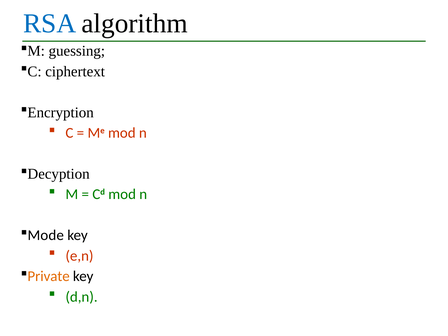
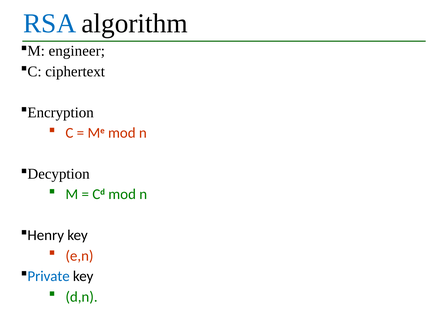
guessing: guessing -> engineer (77, 51)
Mode: Mode -> Henry (46, 235)
Private colour: orange -> blue (49, 276)
